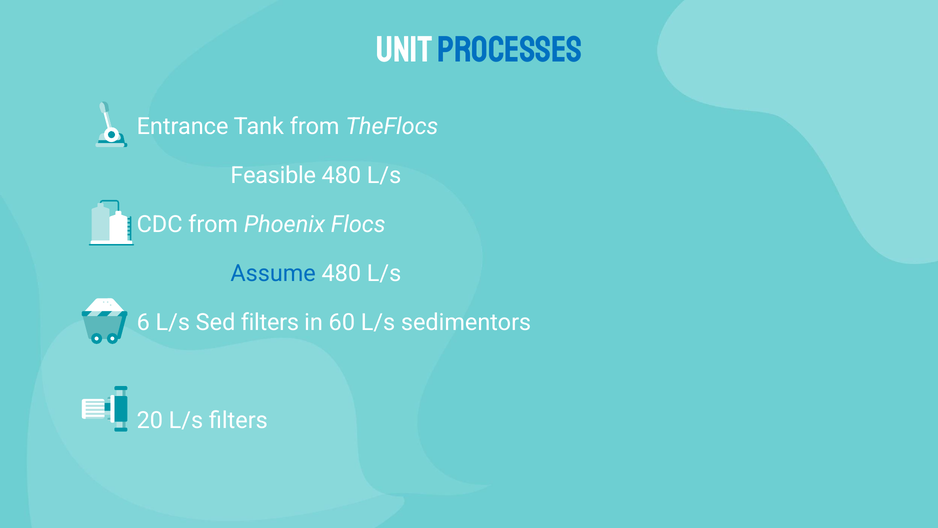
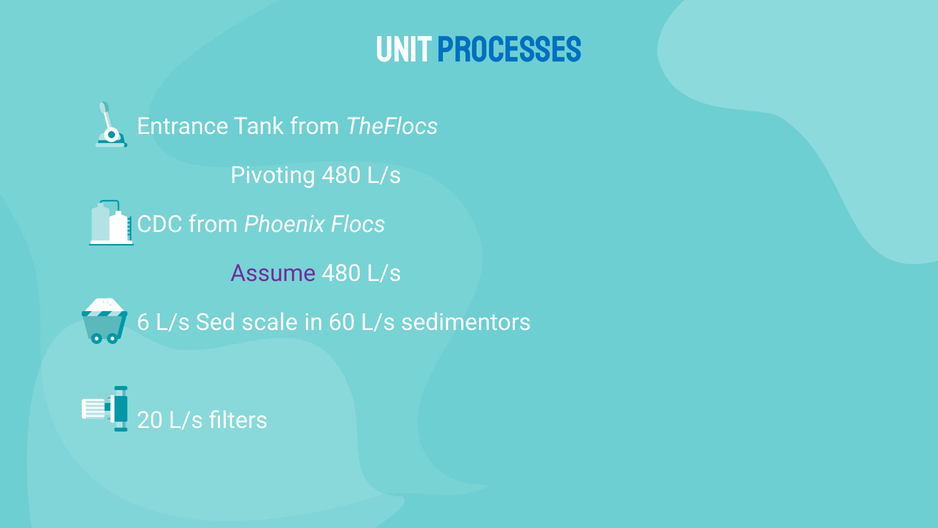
Feasible: Feasible -> Pivoting (273, 176)
Assume colour: blue -> purple (273, 273)
Sed filters: filters -> scale (270, 322)
